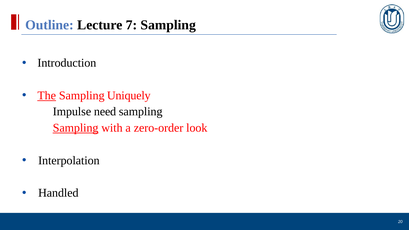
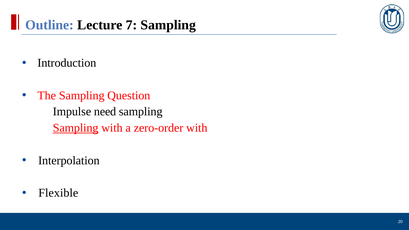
The underline: present -> none (47, 95)
Uniquely: Uniquely -> Question (129, 95)
zero-order look: look -> with (197, 128)
Handled: Handled -> Flexible (58, 193)
